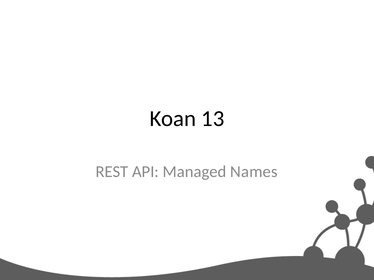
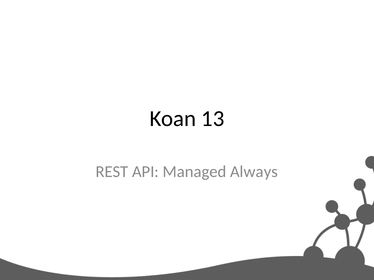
Names: Names -> Always (254, 172)
